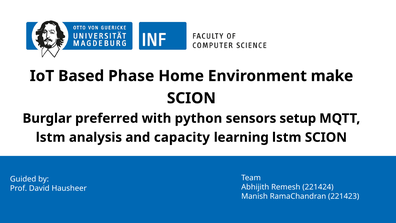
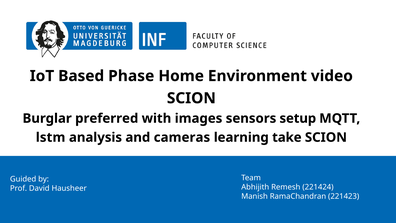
make: make -> video (332, 76)
python: python -> images (199, 118)
capacity: capacity -> cameras (182, 137)
learning lstm: lstm -> take (287, 137)
